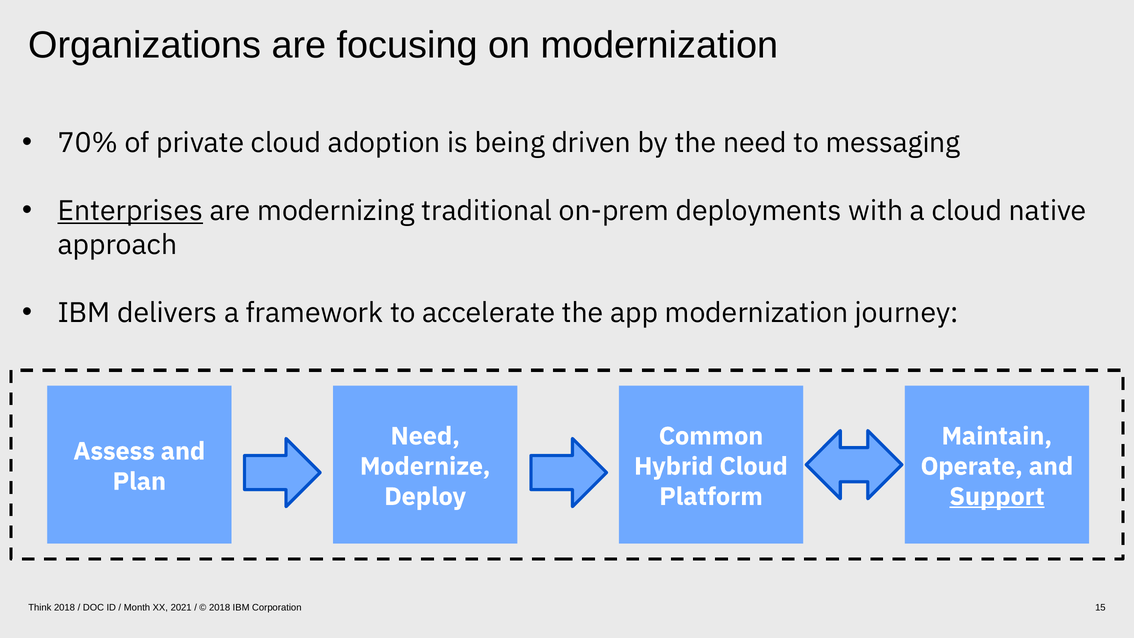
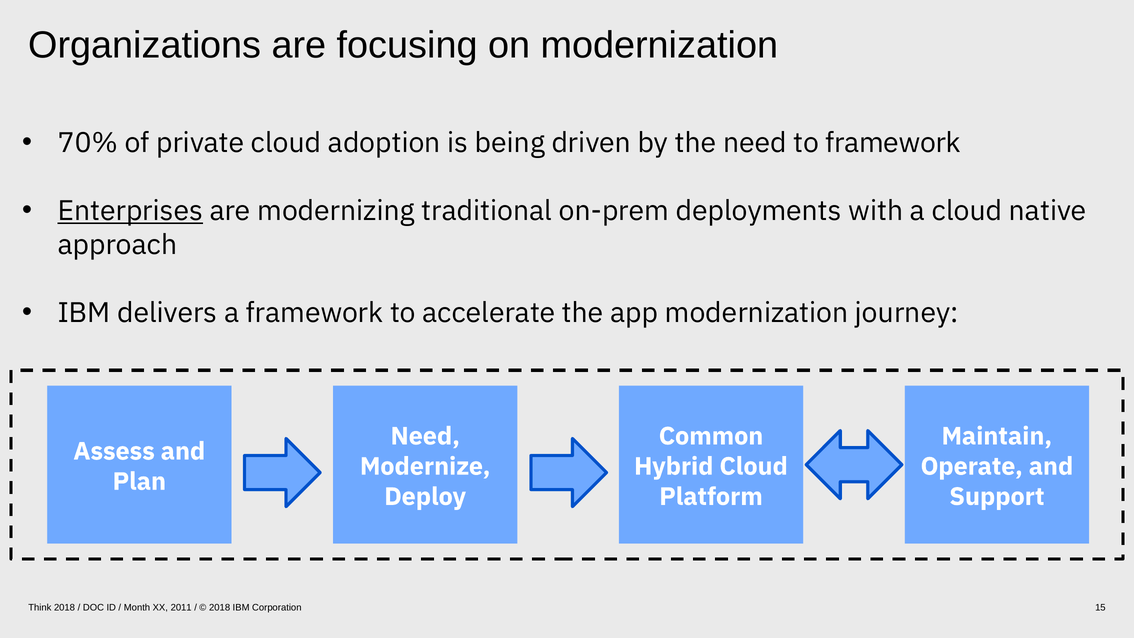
to messaging: messaging -> framework (893, 143)
Support underline: present -> none (997, 497)
2021: 2021 -> 2011 (181, 608)
